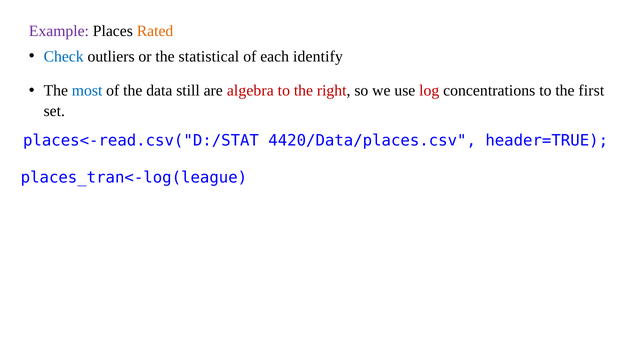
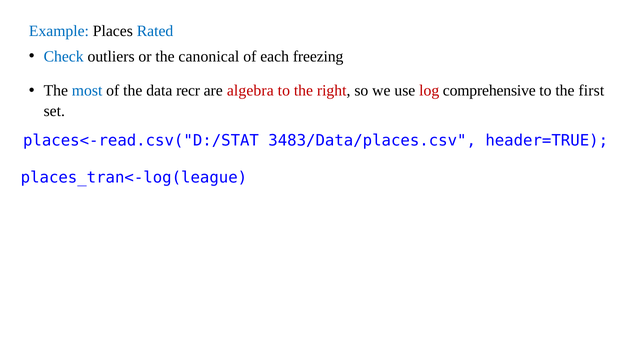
Example colour: purple -> blue (59, 31)
Rated colour: orange -> blue (155, 31)
statistical: statistical -> canonical (209, 56)
identify: identify -> freezing (318, 56)
still: still -> recr (188, 91)
concentrations: concentrations -> comprehensive (489, 91)
4420/Data/places.csv: 4420/Data/places.csv -> 3483/Data/places.csv (372, 141)
